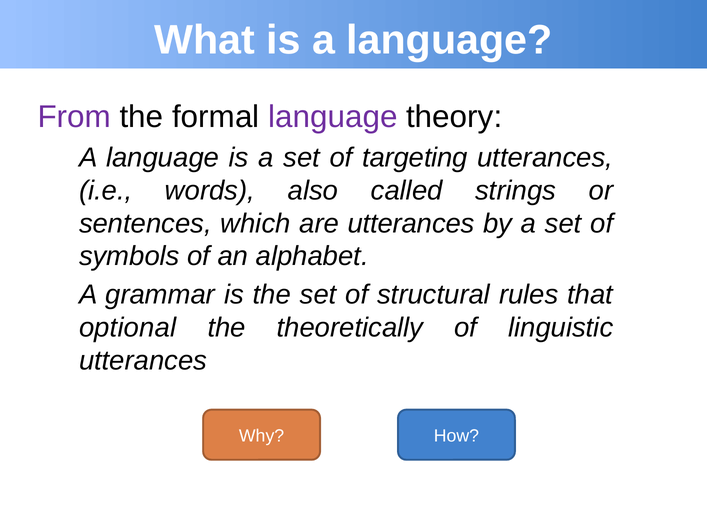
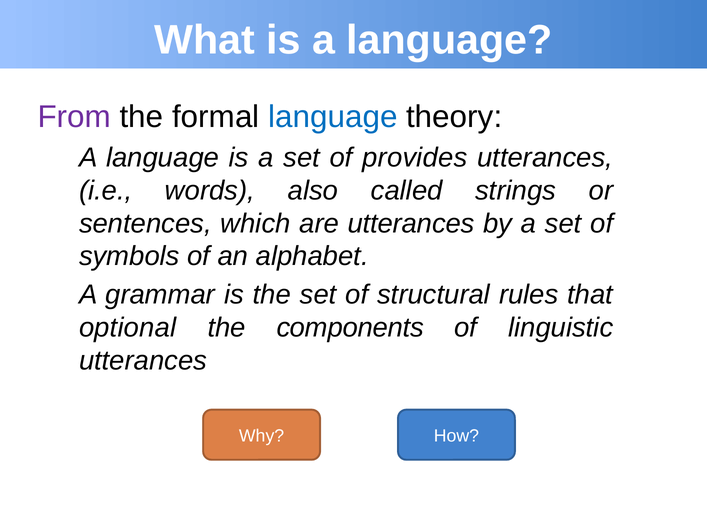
language colour: purple -> blue (333, 117)
targeting: targeting -> provides (415, 158)
theoretically: theoretically -> components (350, 328)
